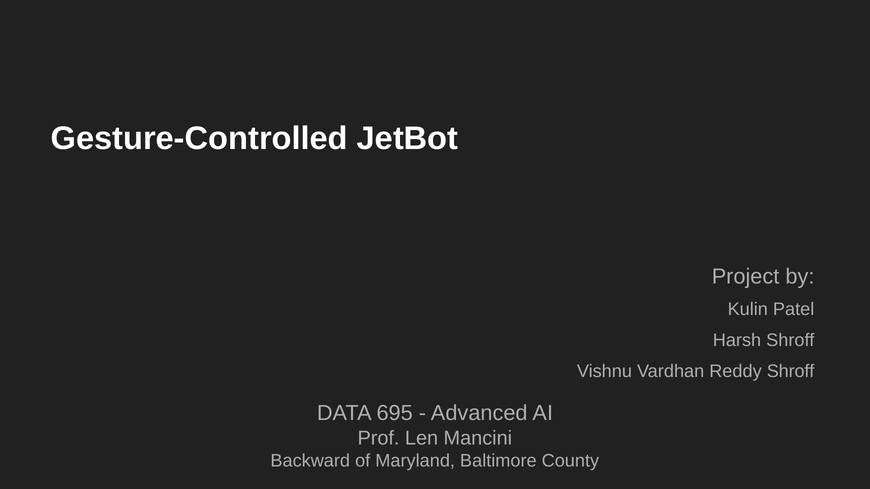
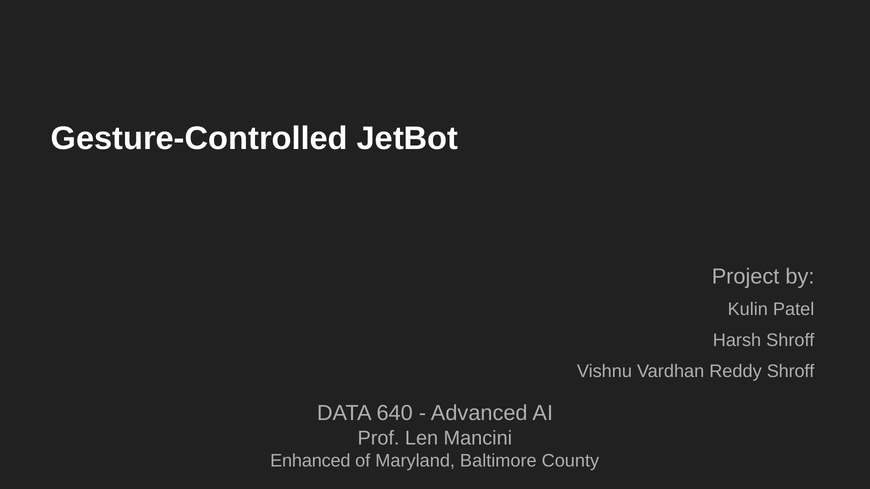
695: 695 -> 640 (395, 413)
Backward: Backward -> Enhanced (310, 461)
